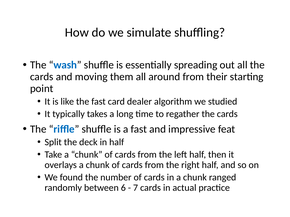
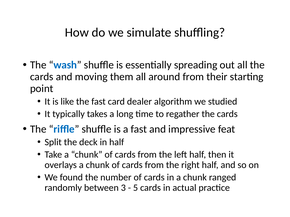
6: 6 -> 3 (123, 188)
7: 7 -> 5 (136, 188)
